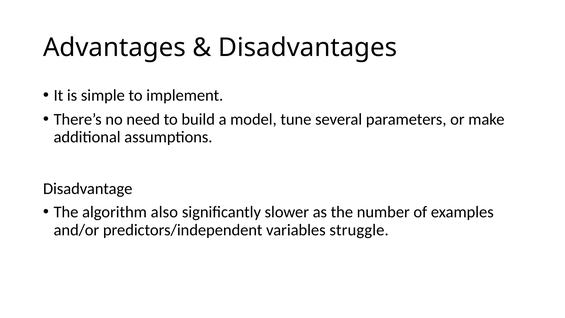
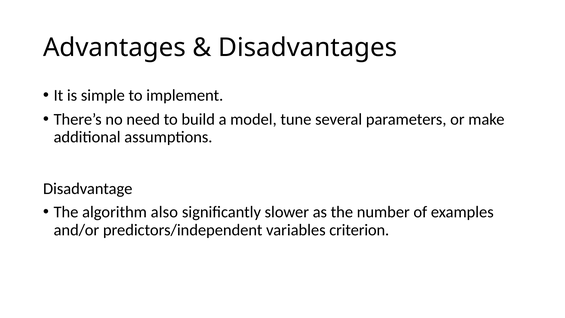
struggle: struggle -> criterion (359, 230)
